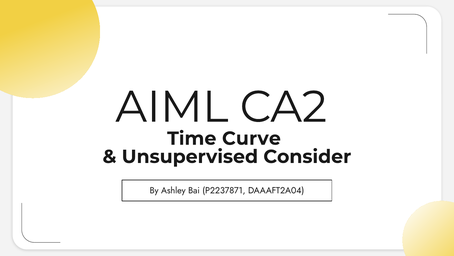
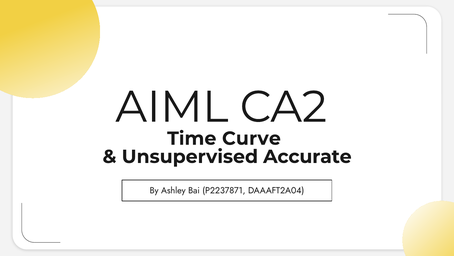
Consider: Consider -> Accurate (307, 156)
